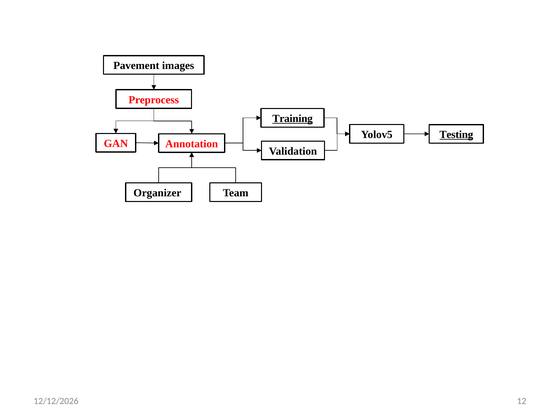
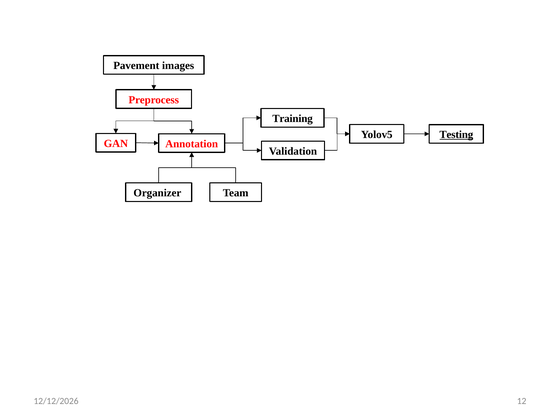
Training underline: present -> none (293, 119)
